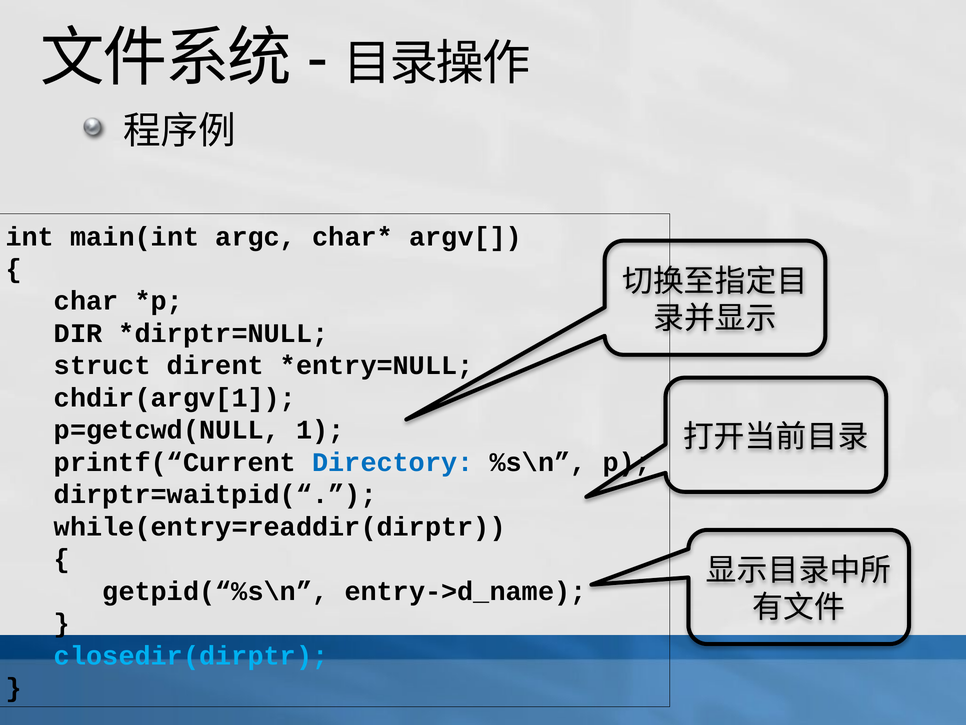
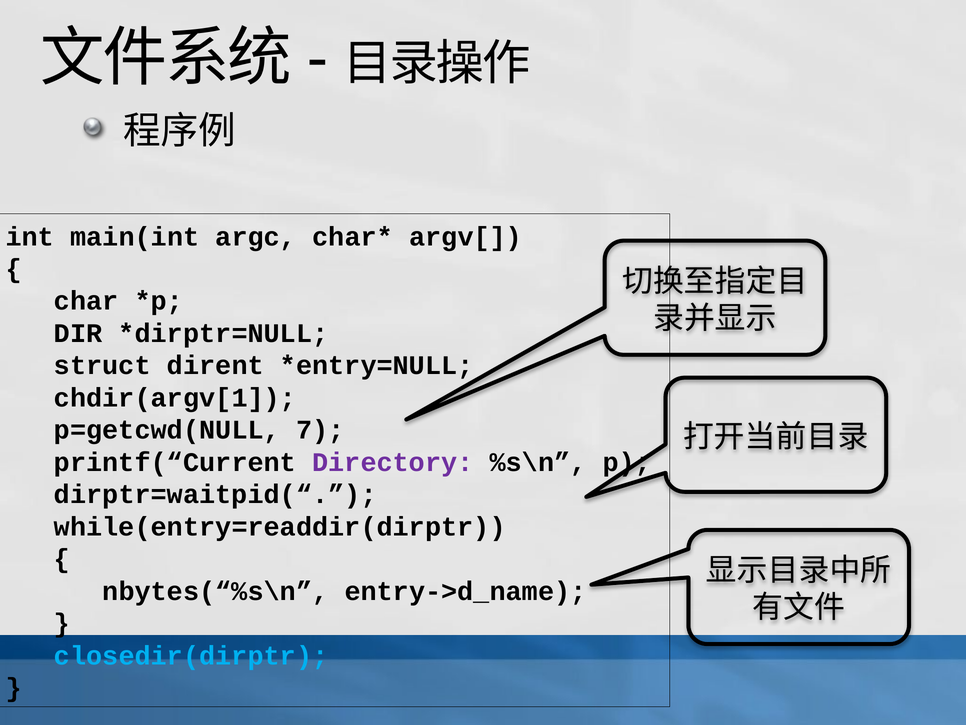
1: 1 -> 7 (320, 430)
Directory colour: blue -> purple (393, 462)
getpid(“%s\n: getpid(“%s\n -> nbytes(“%s\n (215, 591)
